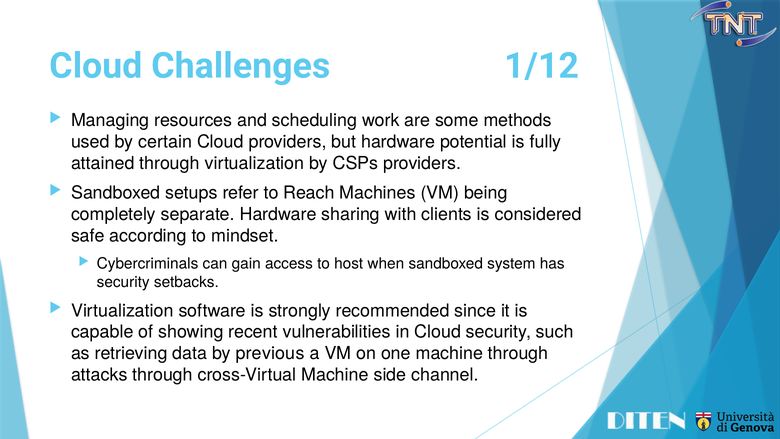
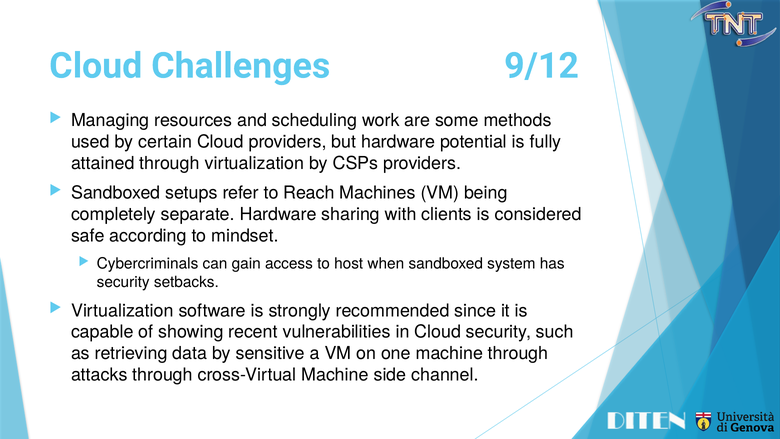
1/12: 1/12 -> 9/12 (542, 66)
previous: previous -> sensitive (270, 353)
